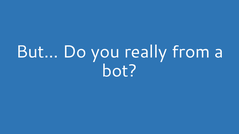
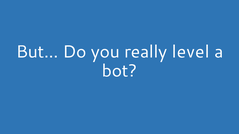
from: from -> level (191, 52)
